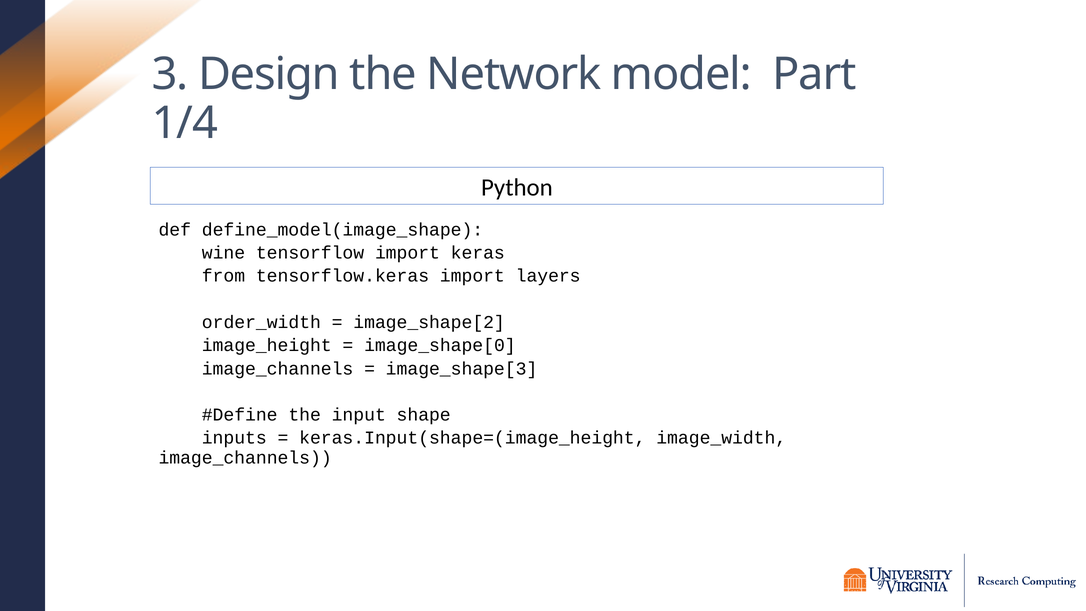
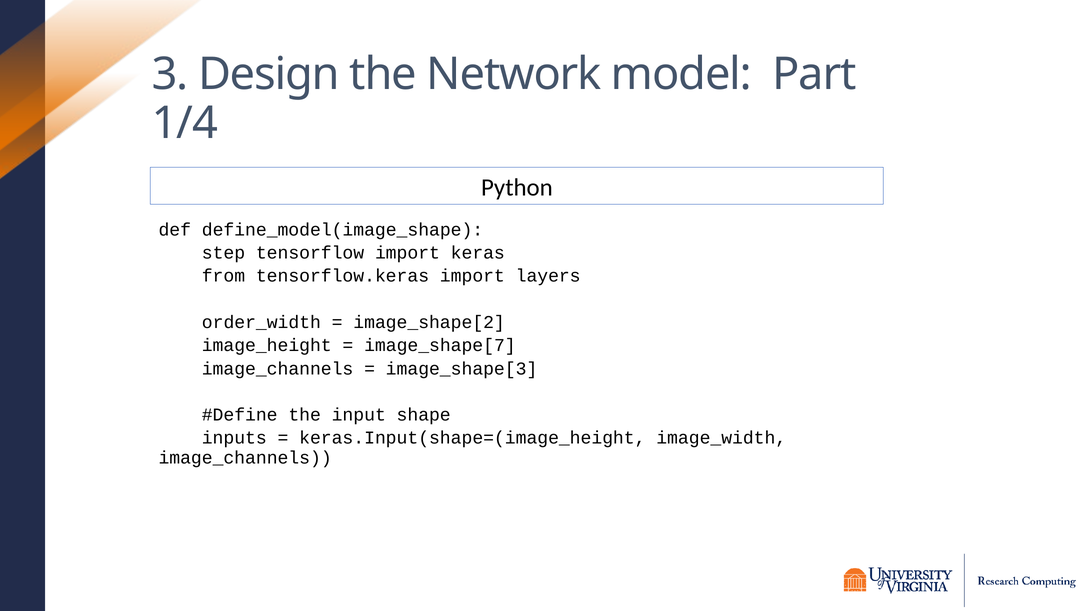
wine: wine -> step (224, 253)
image_shape[0: image_shape[0 -> image_shape[7 (440, 345)
